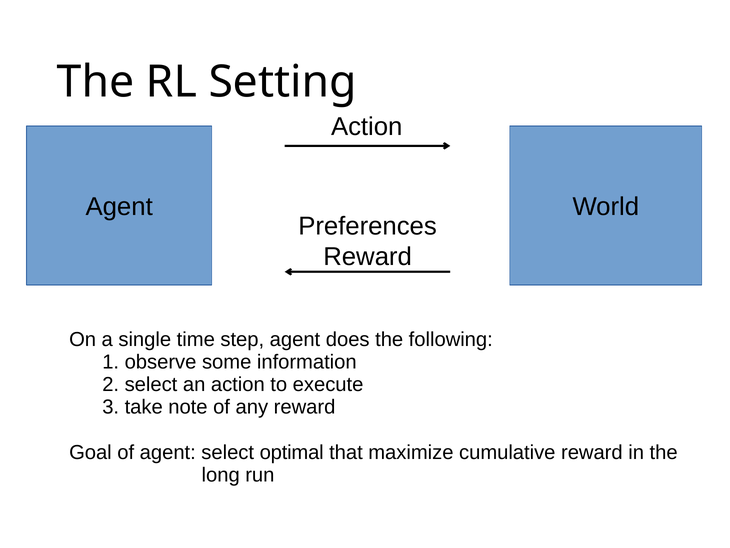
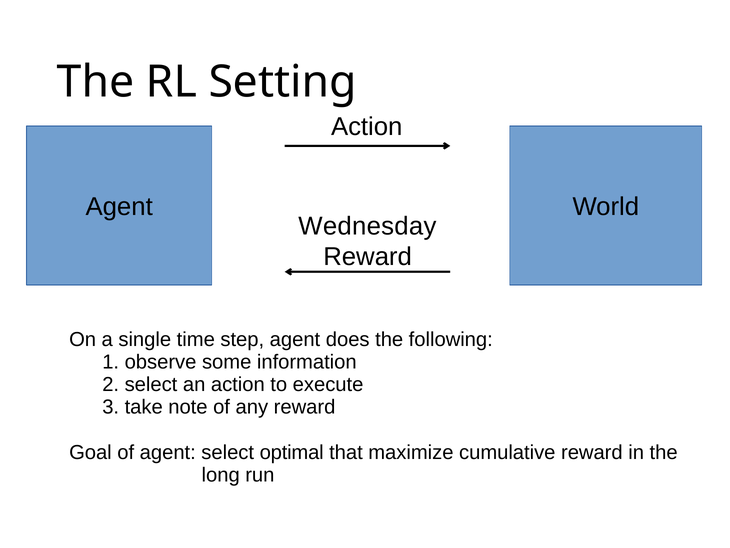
Preferences: Preferences -> Wednesday (367, 226)
